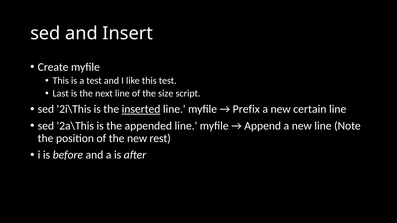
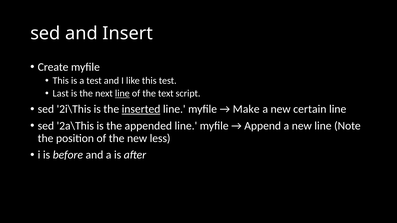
line underline: none -> present (122, 94)
size: size -> text (166, 94)
Prefix: Prefix -> Make (246, 109)
rest: rest -> less (160, 138)
